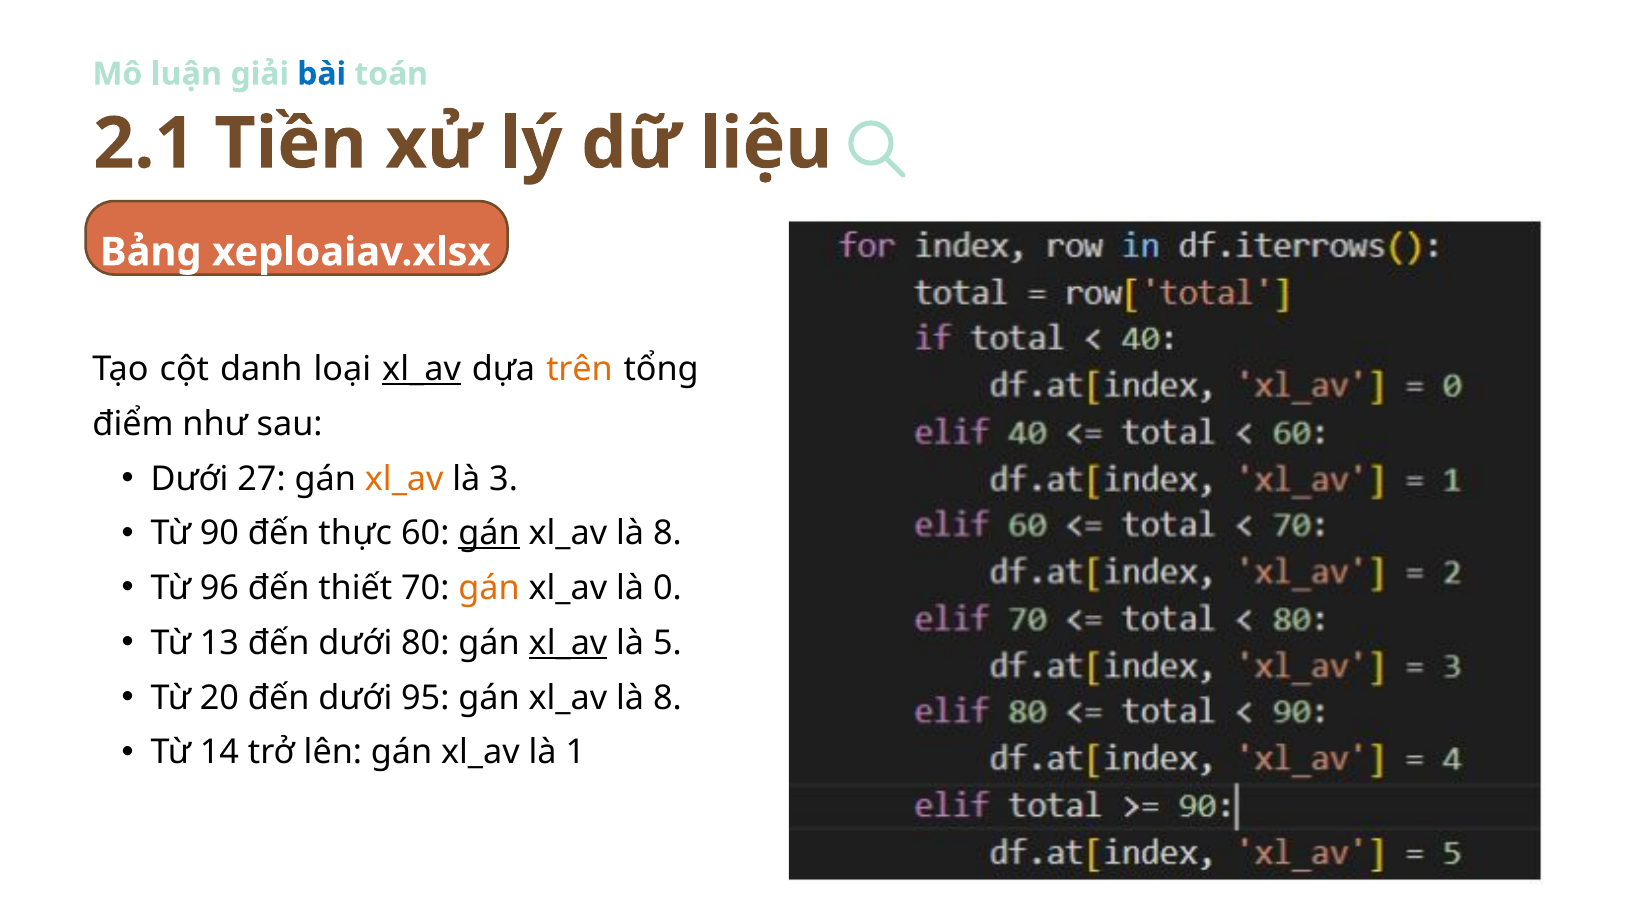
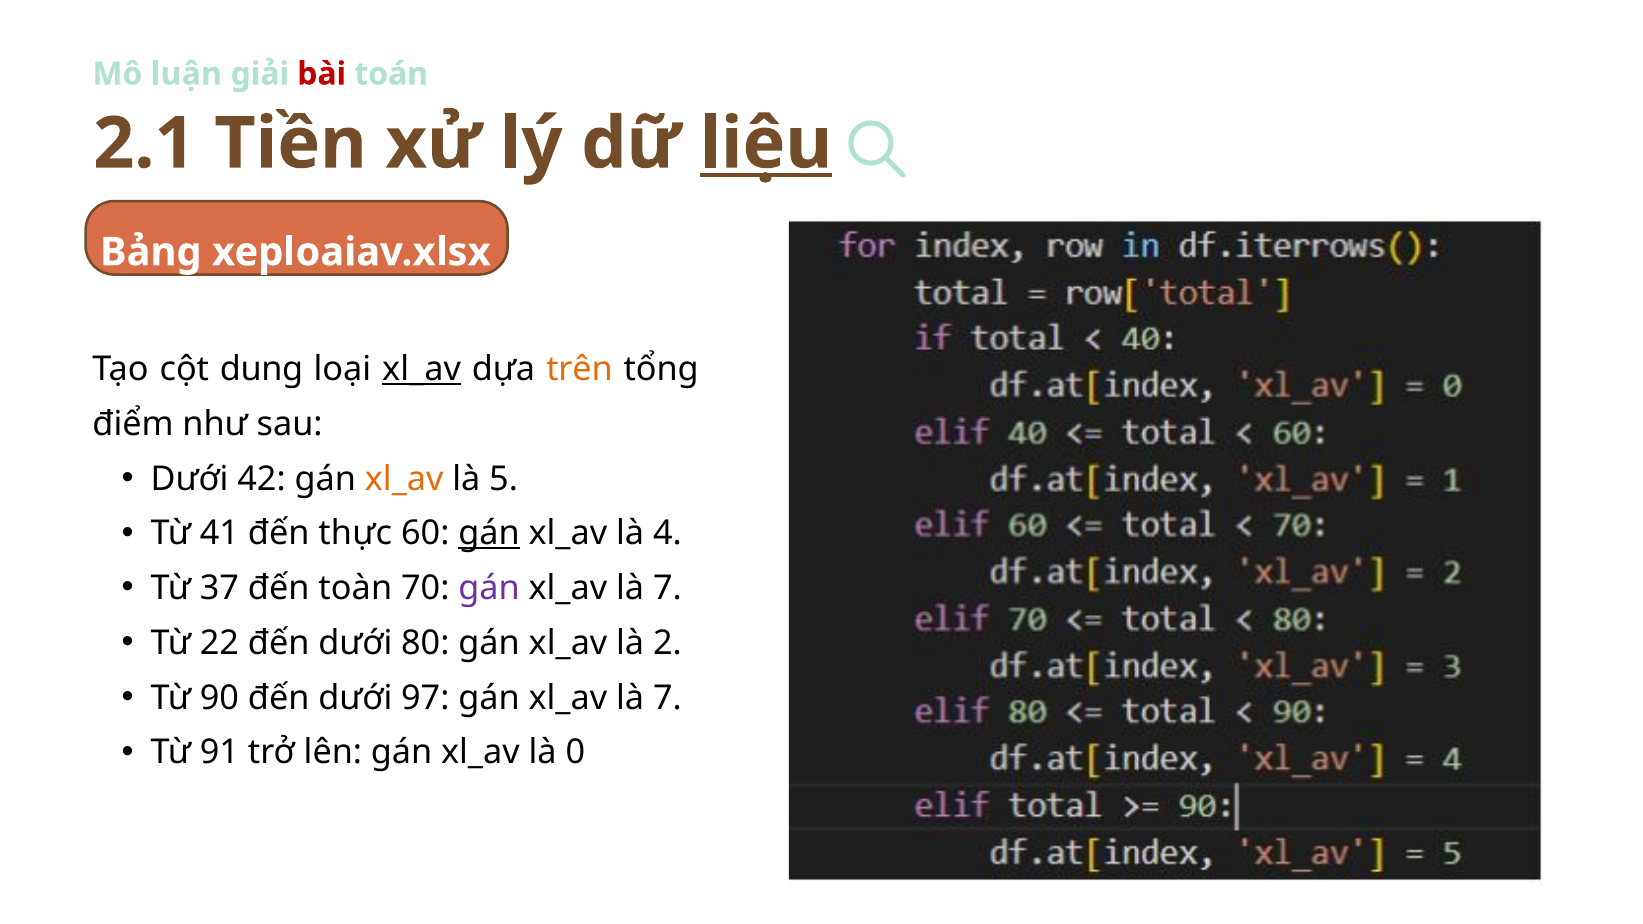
bài colour: blue -> red (322, 74)
liệu underline: none -> present (766, 144)
danh: danh -> dung (262, 370)
27: 27 -> 42 (262, 479)
3: 3 -> 5 (504, 479)
90: 90 -> 41 (219, 534)
8: 8 -> 4 (667, 534)
96: 96 -> 37 (219, 589)
thiết: thiết -> toàn (355, 589)
gán colour: orange -> purple (489, 589)
0: 0 -> 7 (667, 589)
13: 13 -> 22 (219, 643)
xl_av underline: present -> none (568, 643)
5: 5 -> 2 (667, 643)
20: 20 -> 90 (219, 698)
95: 95 -> 97 (425, 698)
8: 8 -> 7 (667, 698)
14: 14 -> 91 (219, 753)
1: 1 -> 0 (575, 753)
